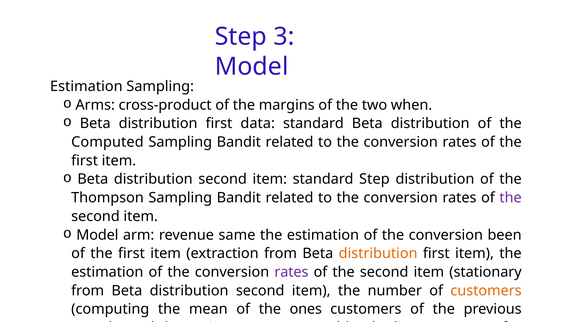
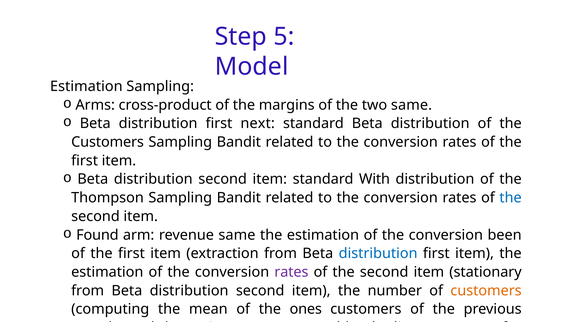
3: 3 -> 5 (284, 37)
two when: when -> same (412, 105)
data: data -> next (258, 123)
Computed: Computed -> Customers (108, 142)
standard Step: Step -> With (375, 179)
the colour: purple -> blue (511, 198)
Model: Model -> Found (97, 235)
distribution colour: orange -> blue (378, 253)
